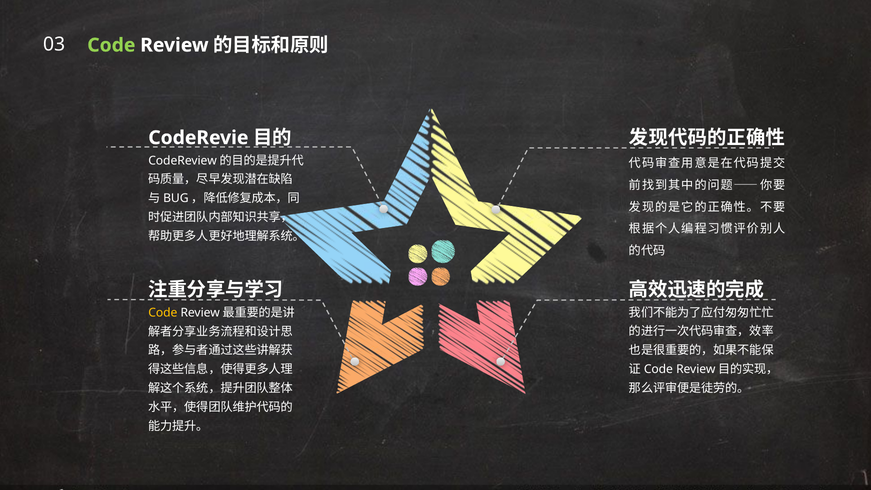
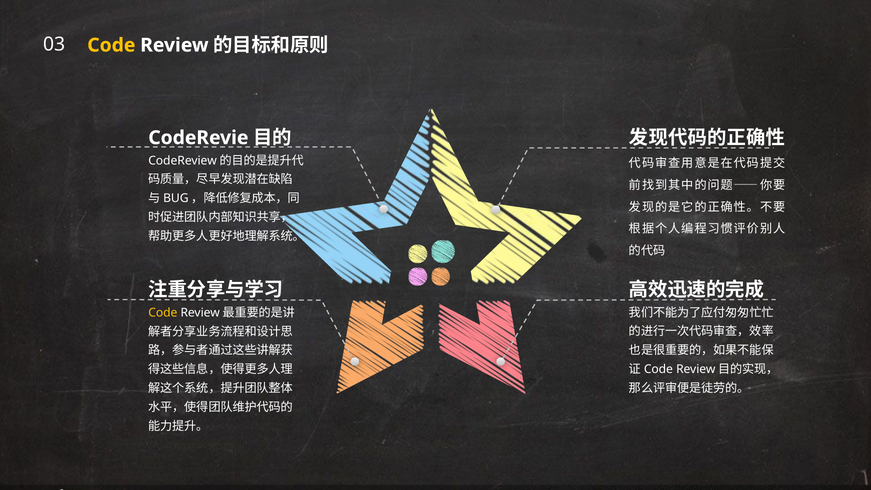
Code colour: light green -> yellow (111, 45)
